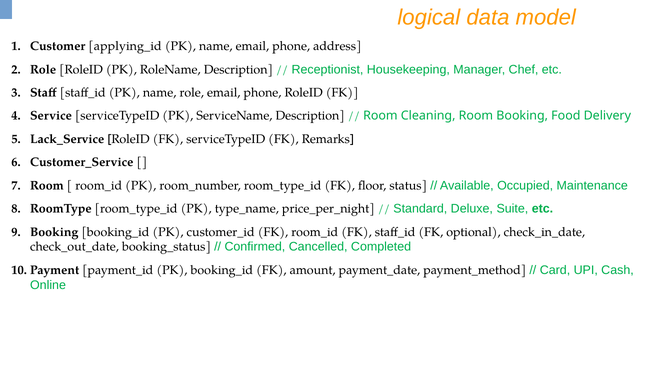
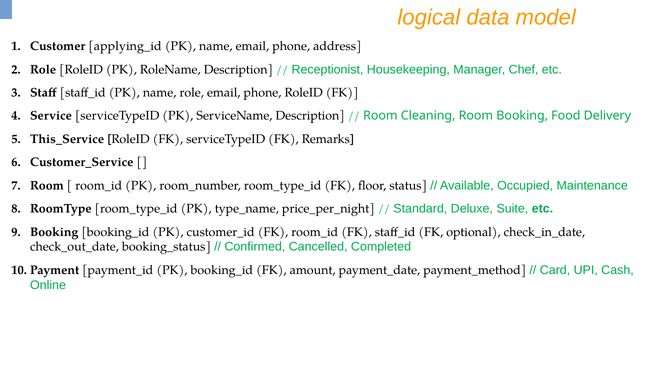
Lack_Service: Lack_Service -> This_Service (67, 139)
